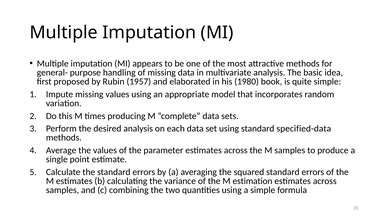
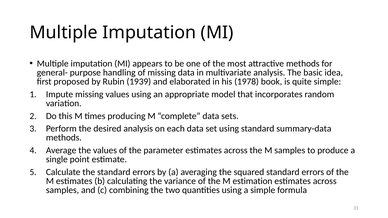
1957: 1957 -> 1939 (139, 82)
1980: 1980 -> 1978 (247, 82)
specified-data: specified-data -> summary-data (304, 129)
